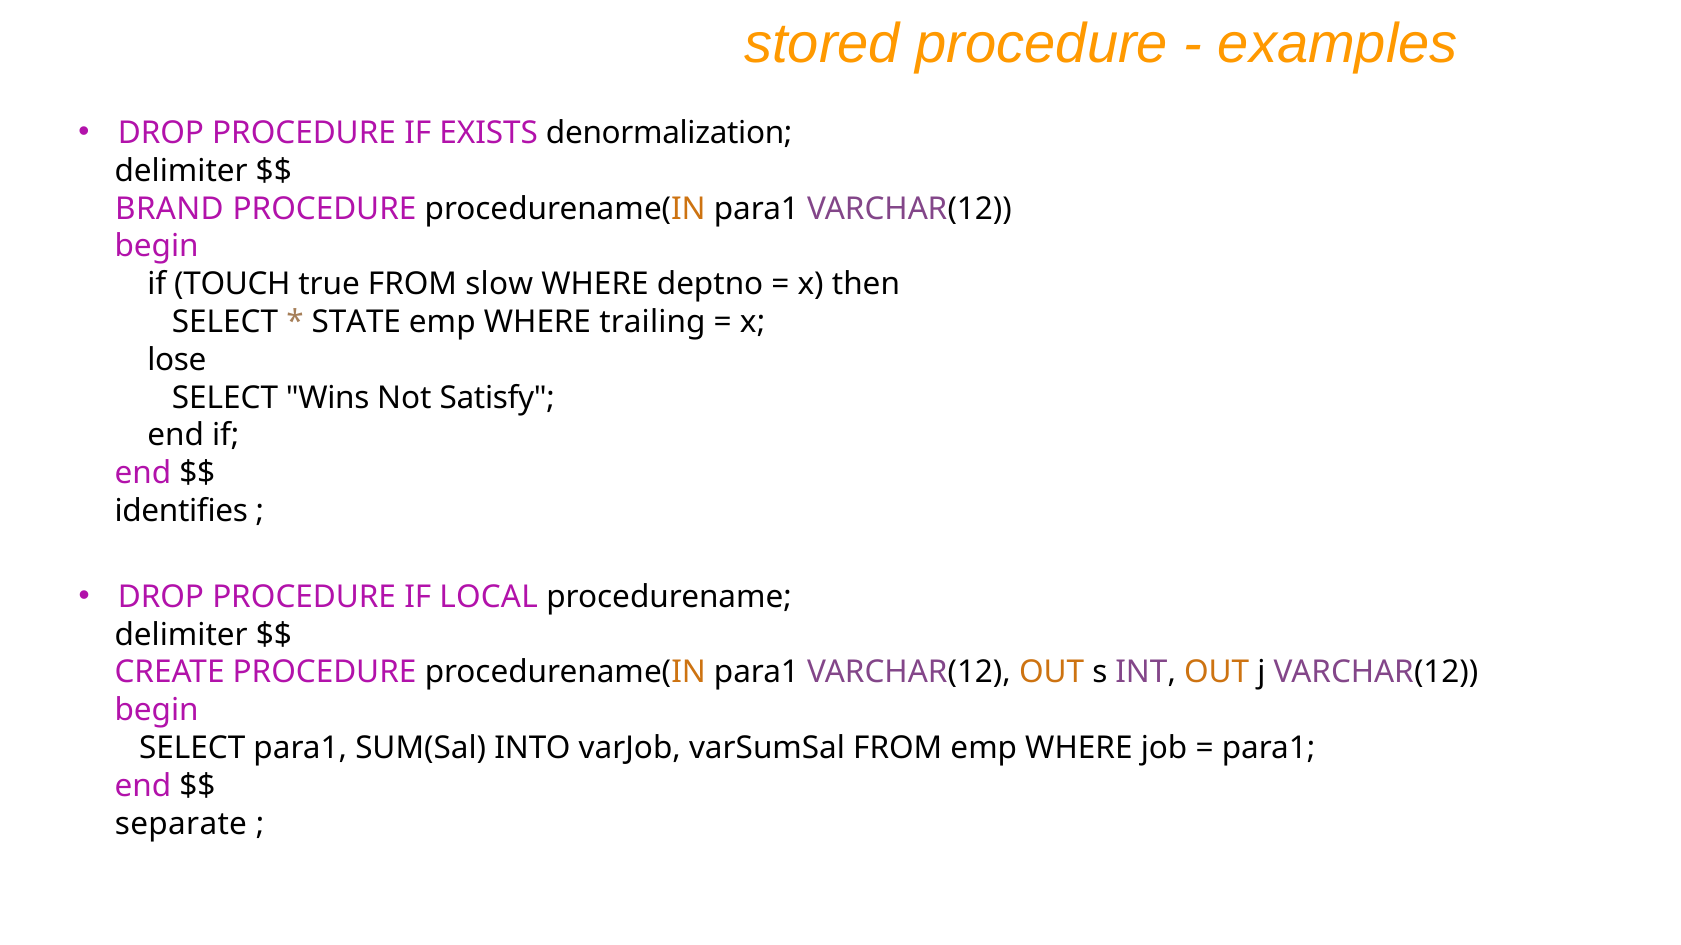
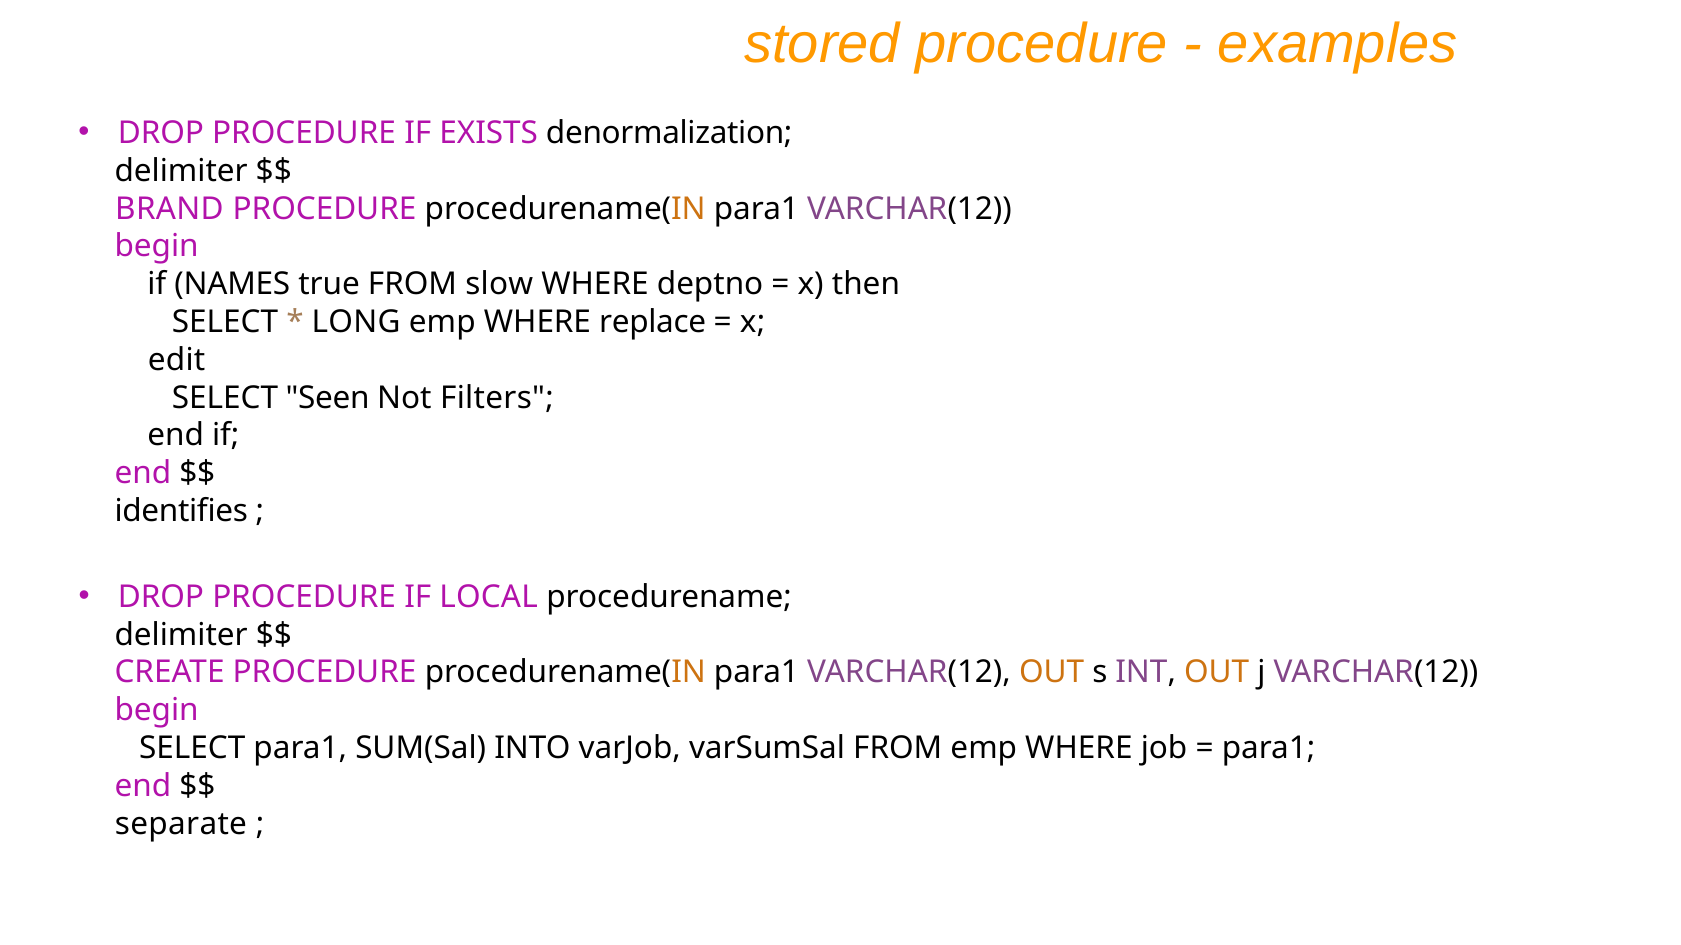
TOUCH: TOUCH -> NAMES (232, 284)
STATE: STATE -> LONG (356, 322)
trailing: trailing -> replace (653, 322)
lose: lose -> edit (177, 360)
Wins: Wins -> Seen (328, 398)
Satisfy: Satisfy -> Filters (497, 398)
